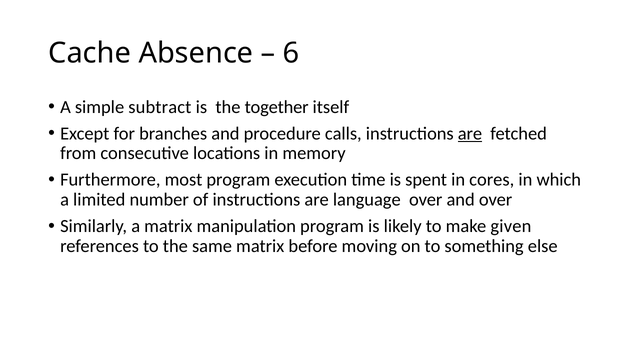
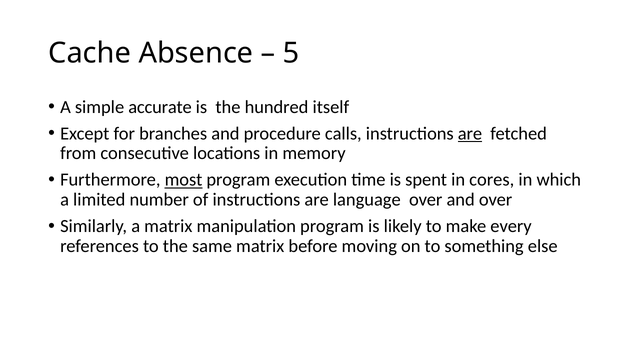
6: 6 -> 5 (291, 53)
subtract: subtract -> accurate (160, 107)
together: together -> hundred (277, 107)
most underline: none -> present (183, 180)
given: given -> every (511, 226)
